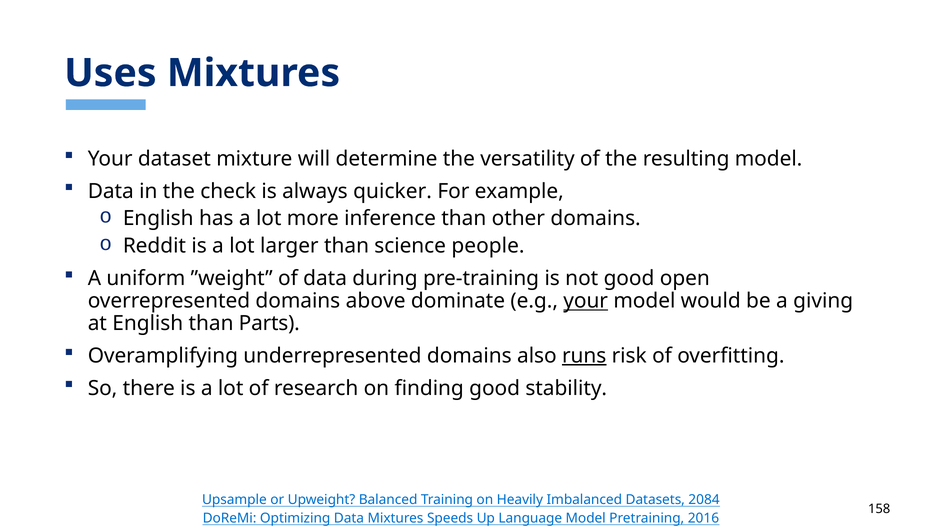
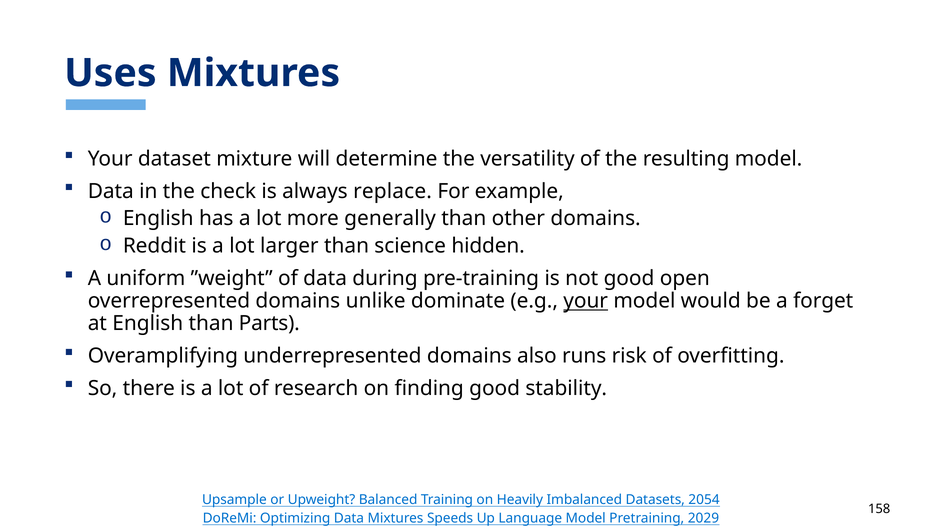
quicker: quicker -> replace (393, 191)
inference: inference -> generally (390, 218)
people: people -> hidden (488, 246)
above: above -> unlike (376, 301)
giving: giving -> forget (823, 301)
runs underline: present -> none (584, 356)
2084: 2084 -> 2054 (704, 500)
2016: 2016 -> 2029 (703, 518)
